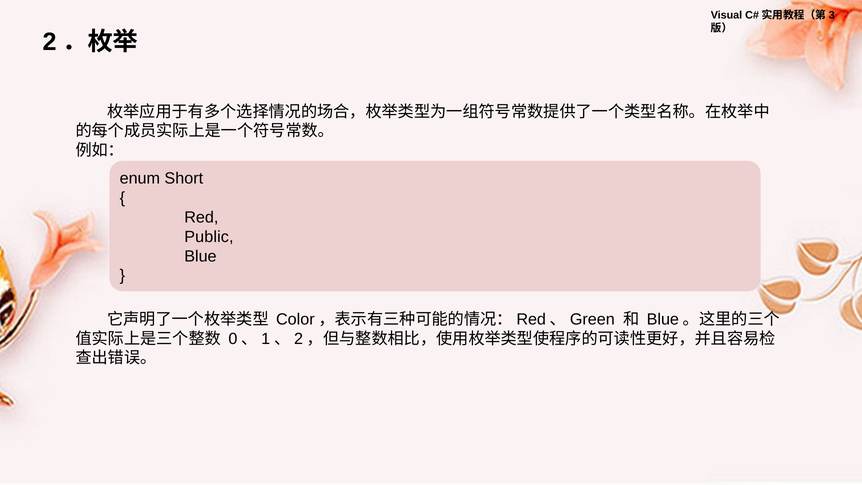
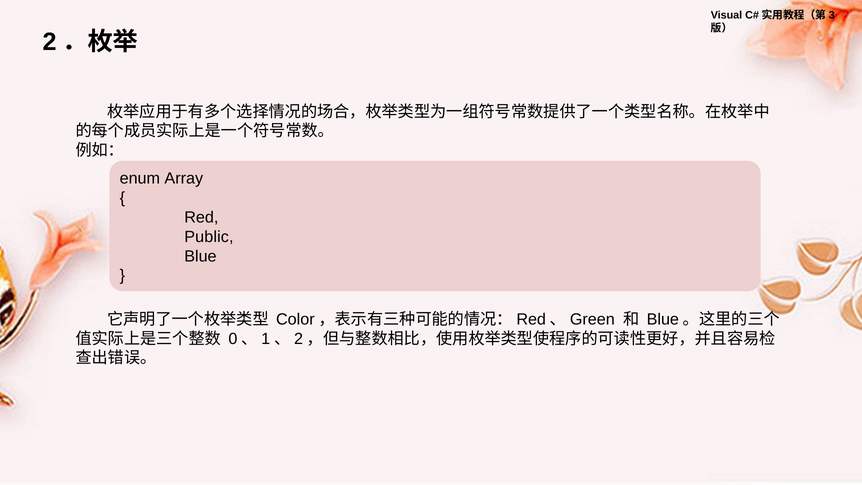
Short: Short -> Array (184, 179)
